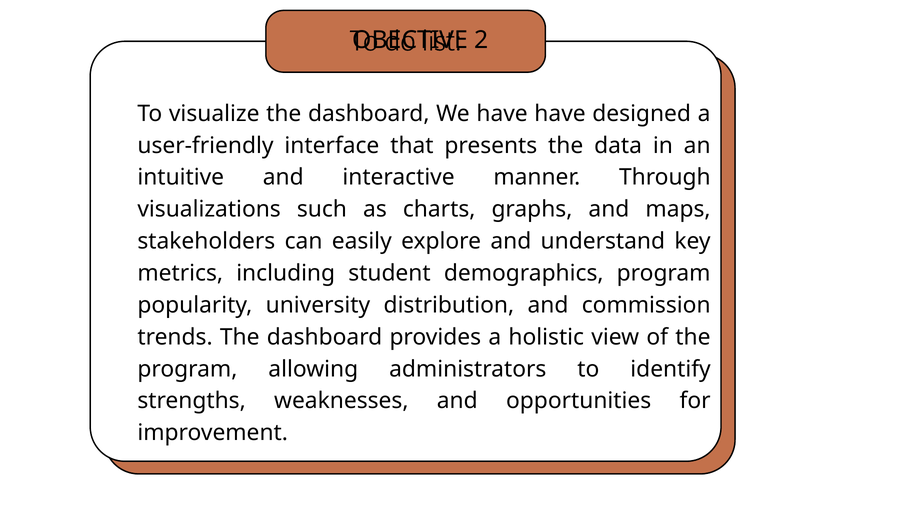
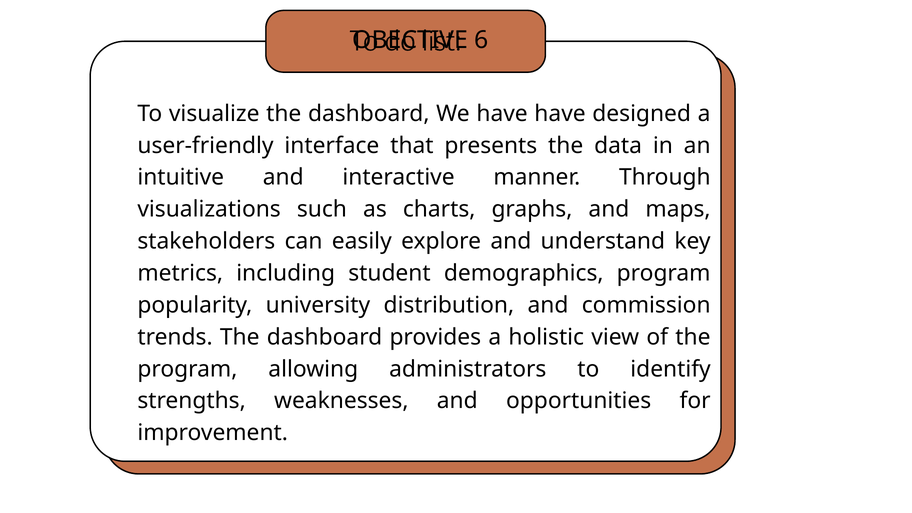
2: 2 -> 6 (482, 40)
